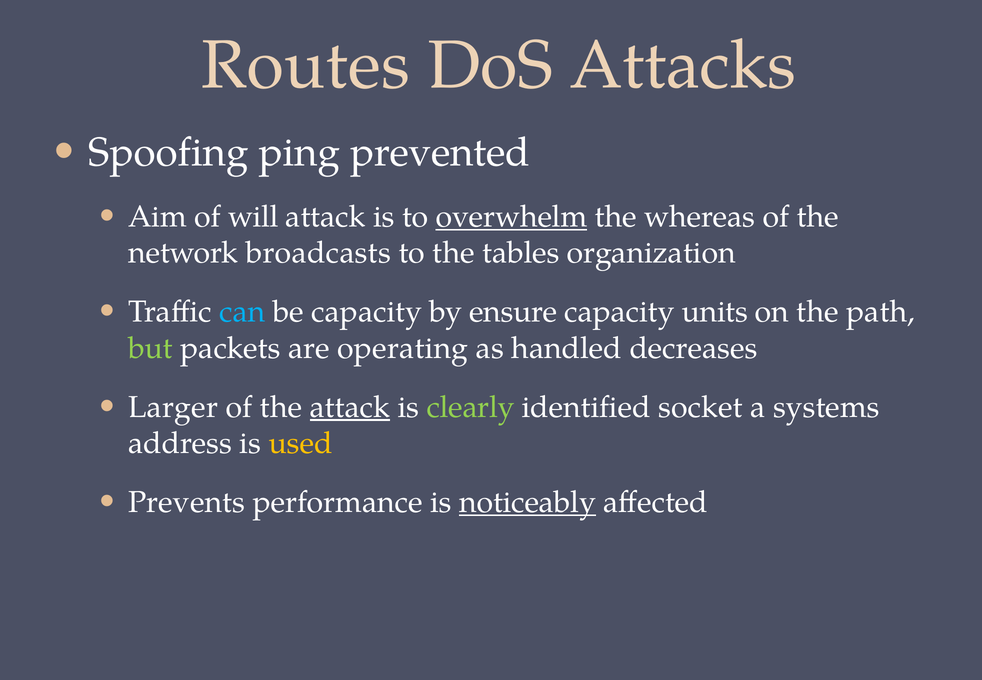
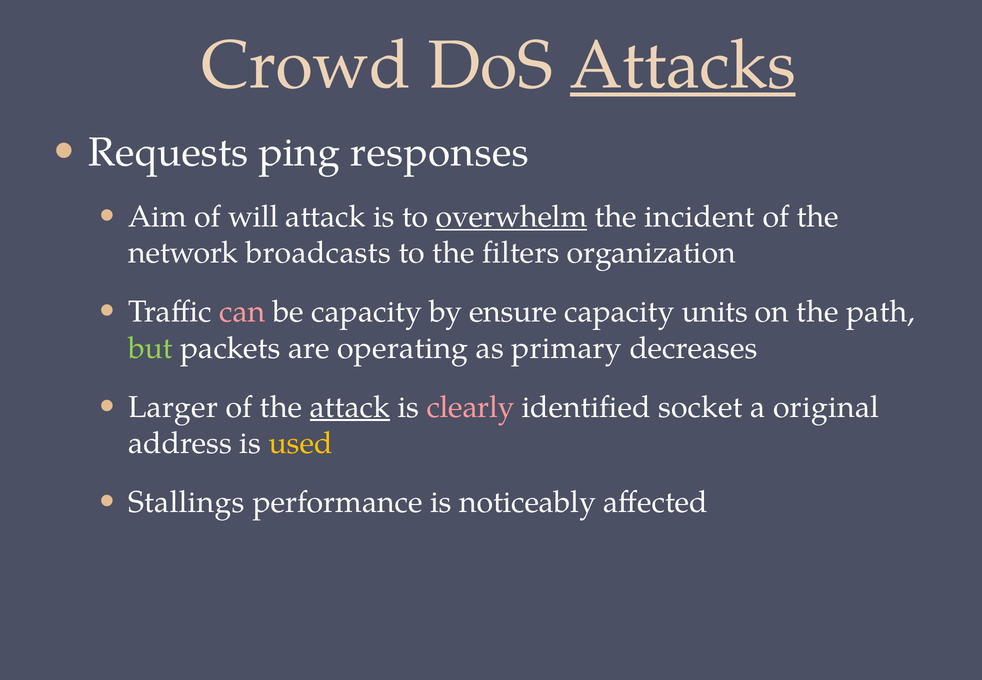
Routes: Routes -> Crowd (306, 65)
Attacks underline: none -> present (683, 65)
Spoofing: Spoofing -> Requests (168, 152)
prevented: prevented -> responses (440, 152)
whereas: whereas -> incident (700, 217)
tables: tables -> filters (521, 253)
can colour: light blue -> pink (242, 312)
handled: handled -> primary (567, 348)
clearly colour: light green -> pink (471, 407)
systems: systems -> original (826, 407)
Prevents: Prevents -> Stallings (186, 502)
noticeably underline: present -> none (528, 502)
